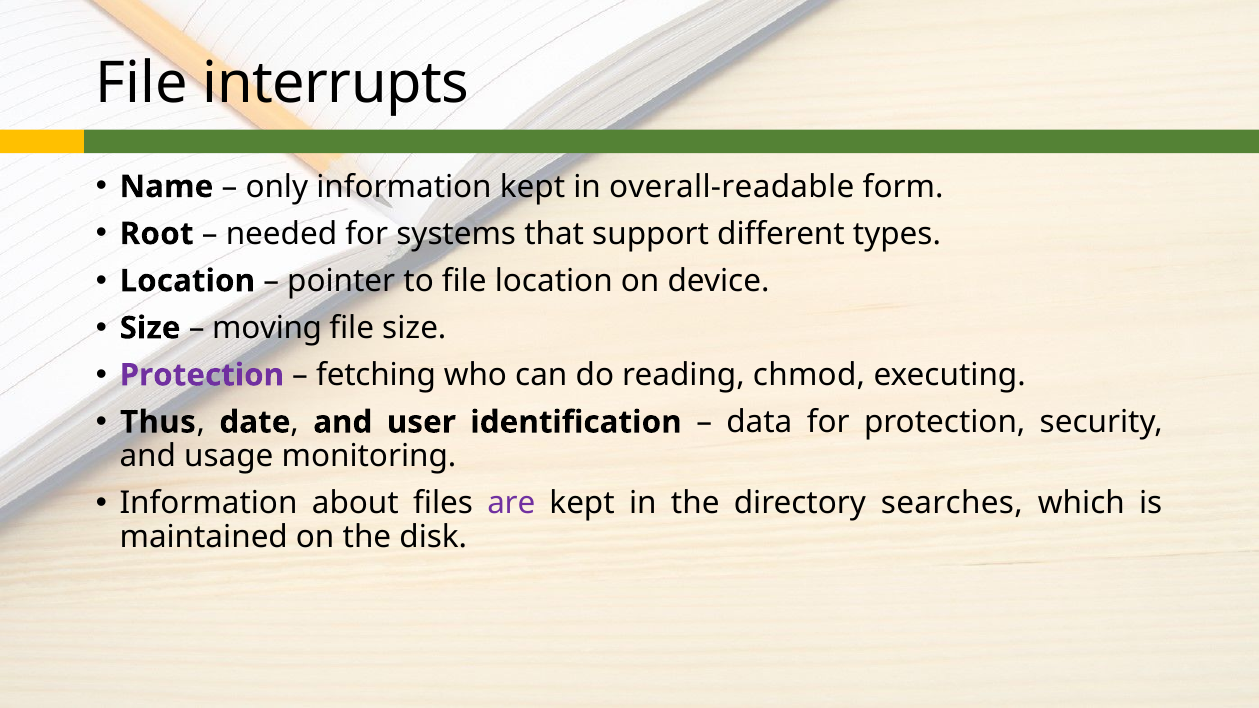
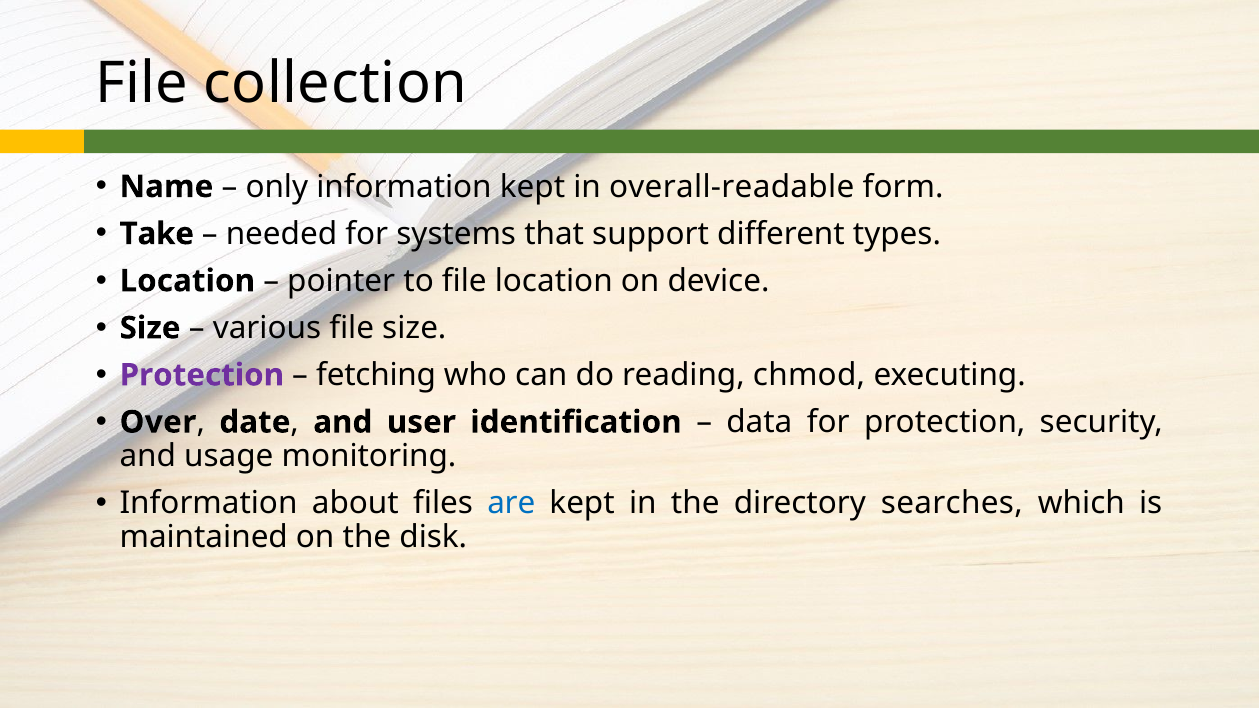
interrupts: interrupts -> collection (335, 83)
Root: Root -> Take (157, 234)
moving: moving -> various (267, 328)
Thus: Thus -> Over (158, 422)
are colour: purple -> blue (511, 503)
